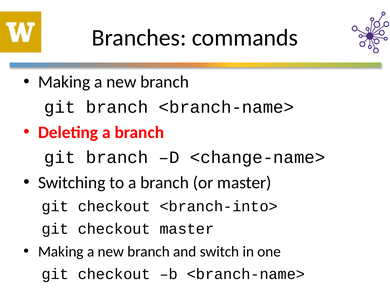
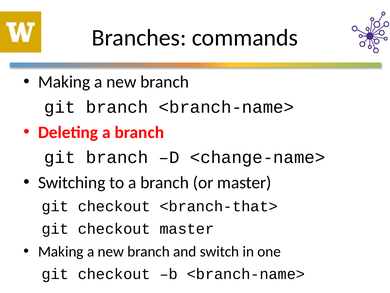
<branch-into>: <branch-into> -> <branch-that> (219, 206)
